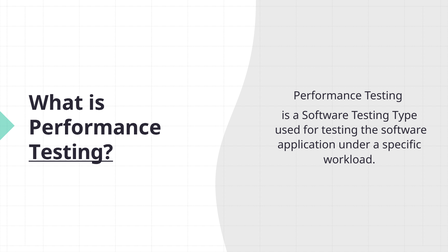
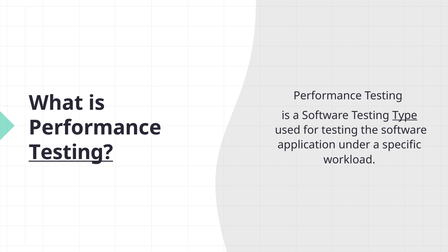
Type underline: none -> present (405, 115)
